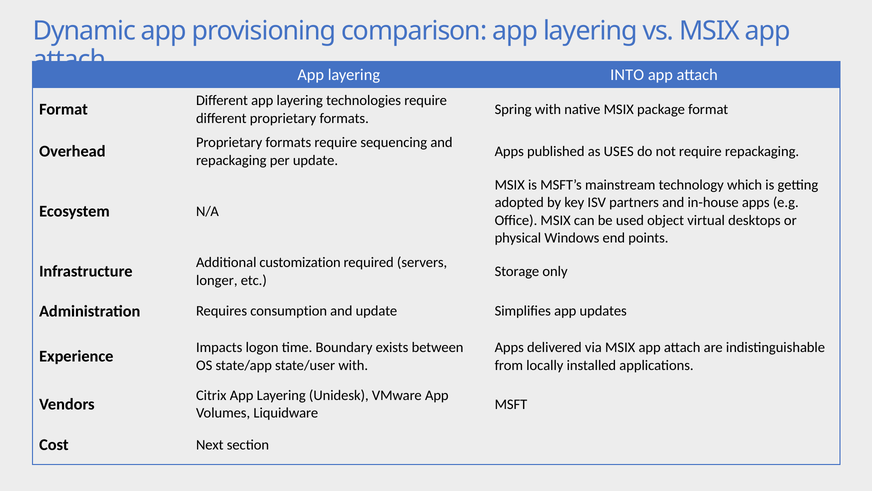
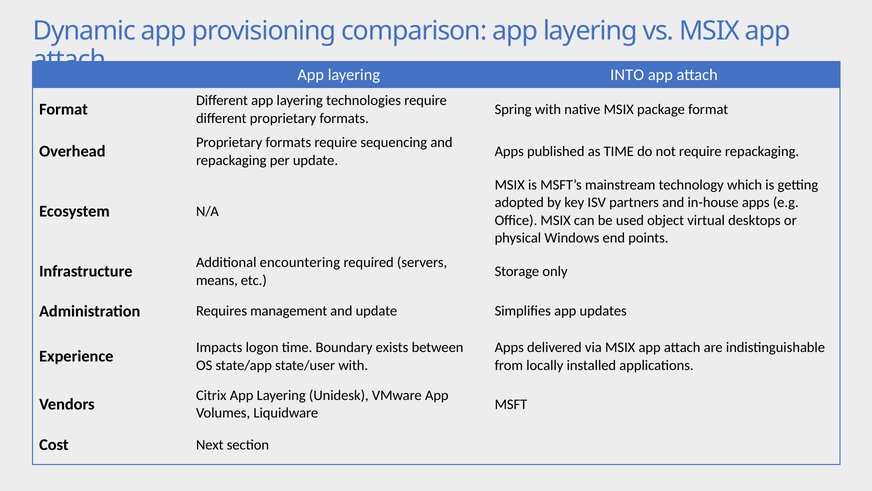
as USES: USES -> TIME (619, 151)
customization: customization -> encountering (300, 262)
longer: longer -> means (217, 280)
consumption: consumption -> management (289, 311)
